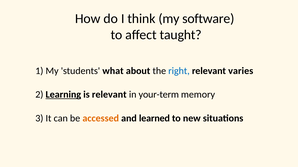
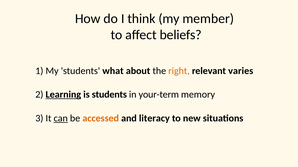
software: software -> member (208, 19)
taught: taught -> beliefs (181, 35)
right colour: blue -> orange (179, 71)
is relevant: relevant -> students (109, 95)
can underline: none -> present (61, 119)
learned: learned -> literacy (154, 119)
